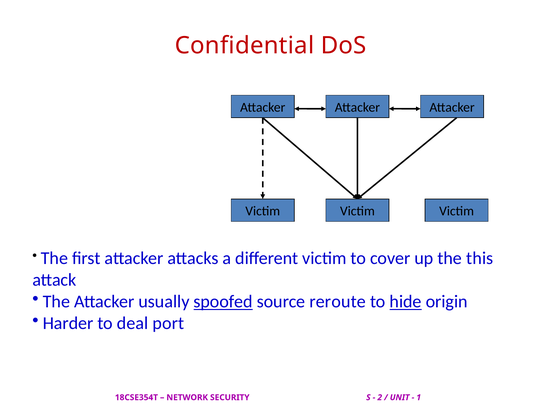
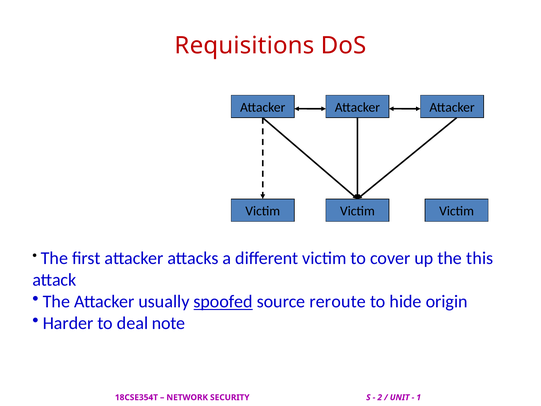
Confidential: Confidential -> Requisitions (245, 45)
hide underline: present -> none (406, 301)
port: port -> note (169, 323)
